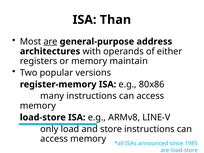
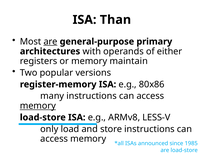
address: address -> primary (154, 42)
memory underline: none -> present (38, 106)
LINE-V: LINE-V -> LESS-V (156, 117)
